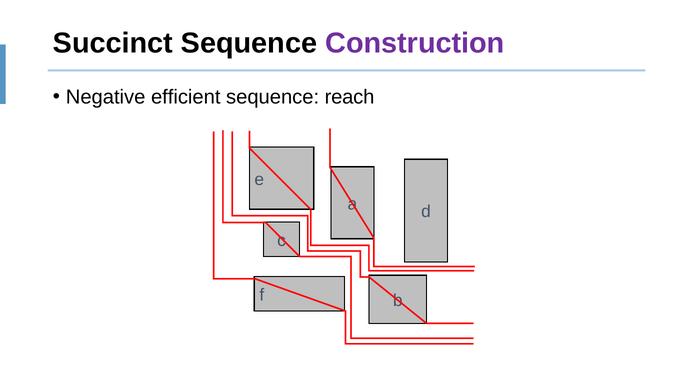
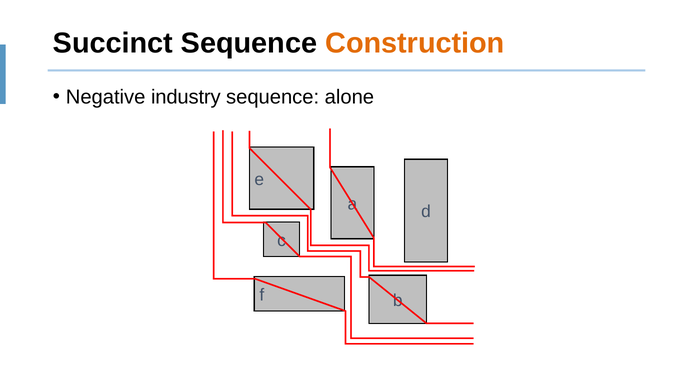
Construction colour: purple -> orange (415, 43)
efficient: efficient -> industry (186, 97)
reach: reach -> alone (349, 97)
